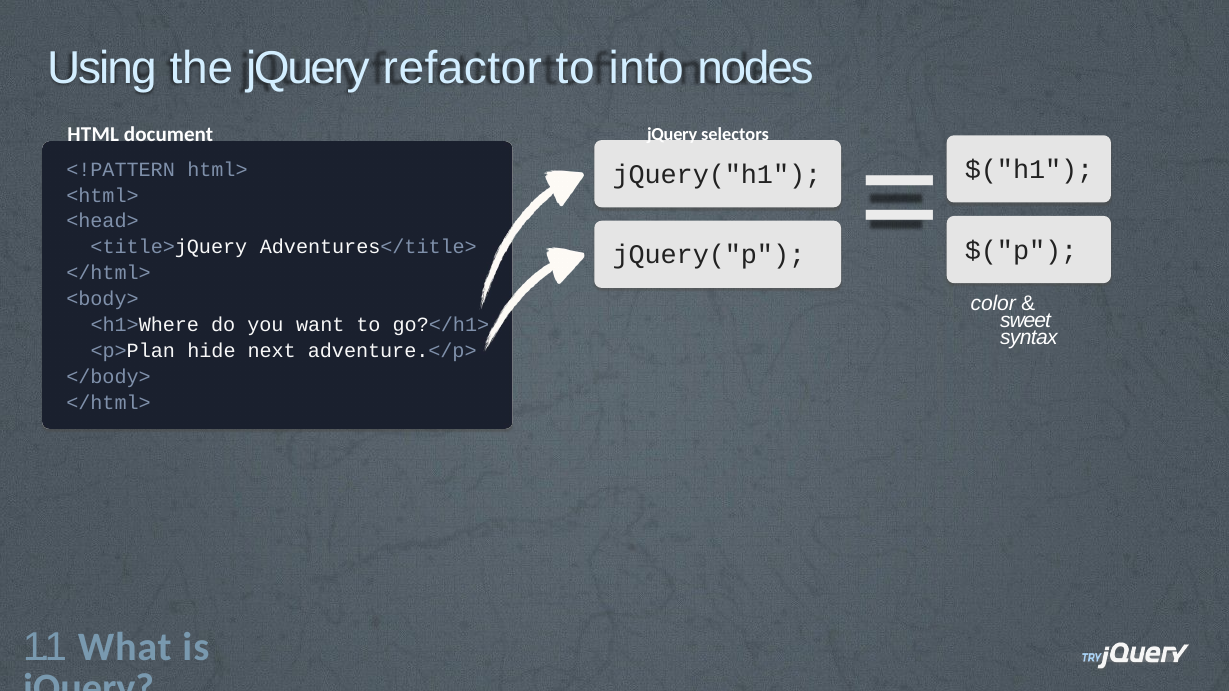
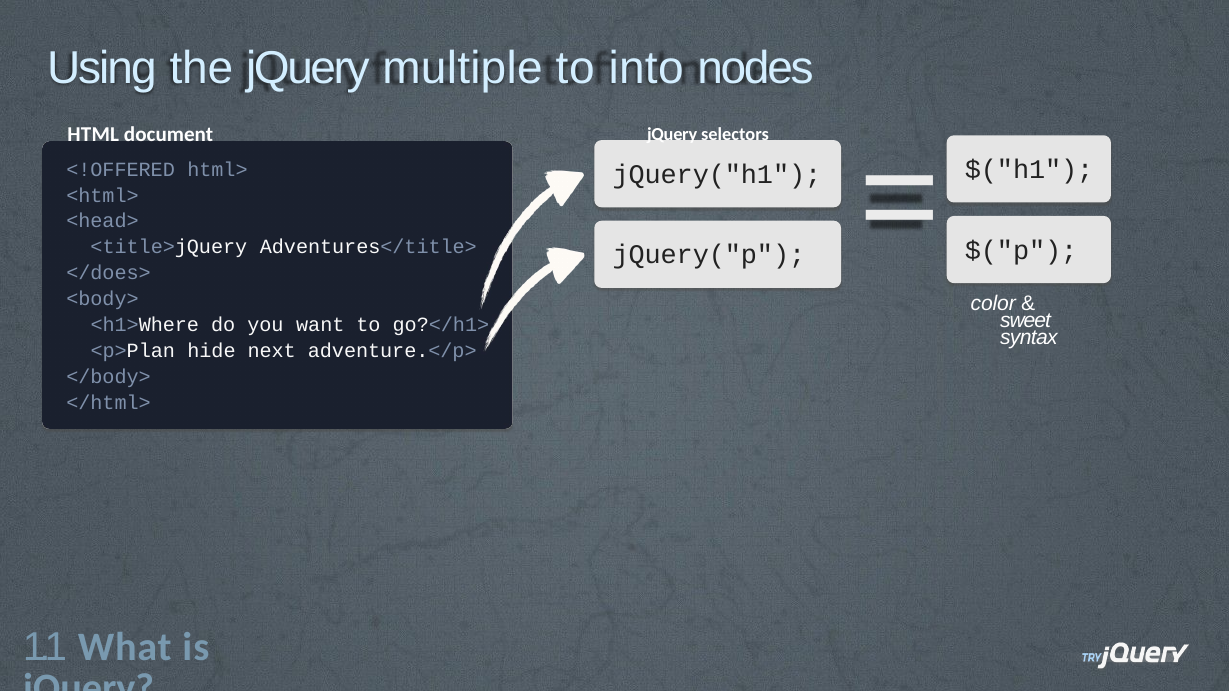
refactor: refactor -> multiple (463, 68)
<!PATTERN: <!PATTERN -> <!OFFERED (121, 170)
</html>: </html> -> </does> (109, 273)
